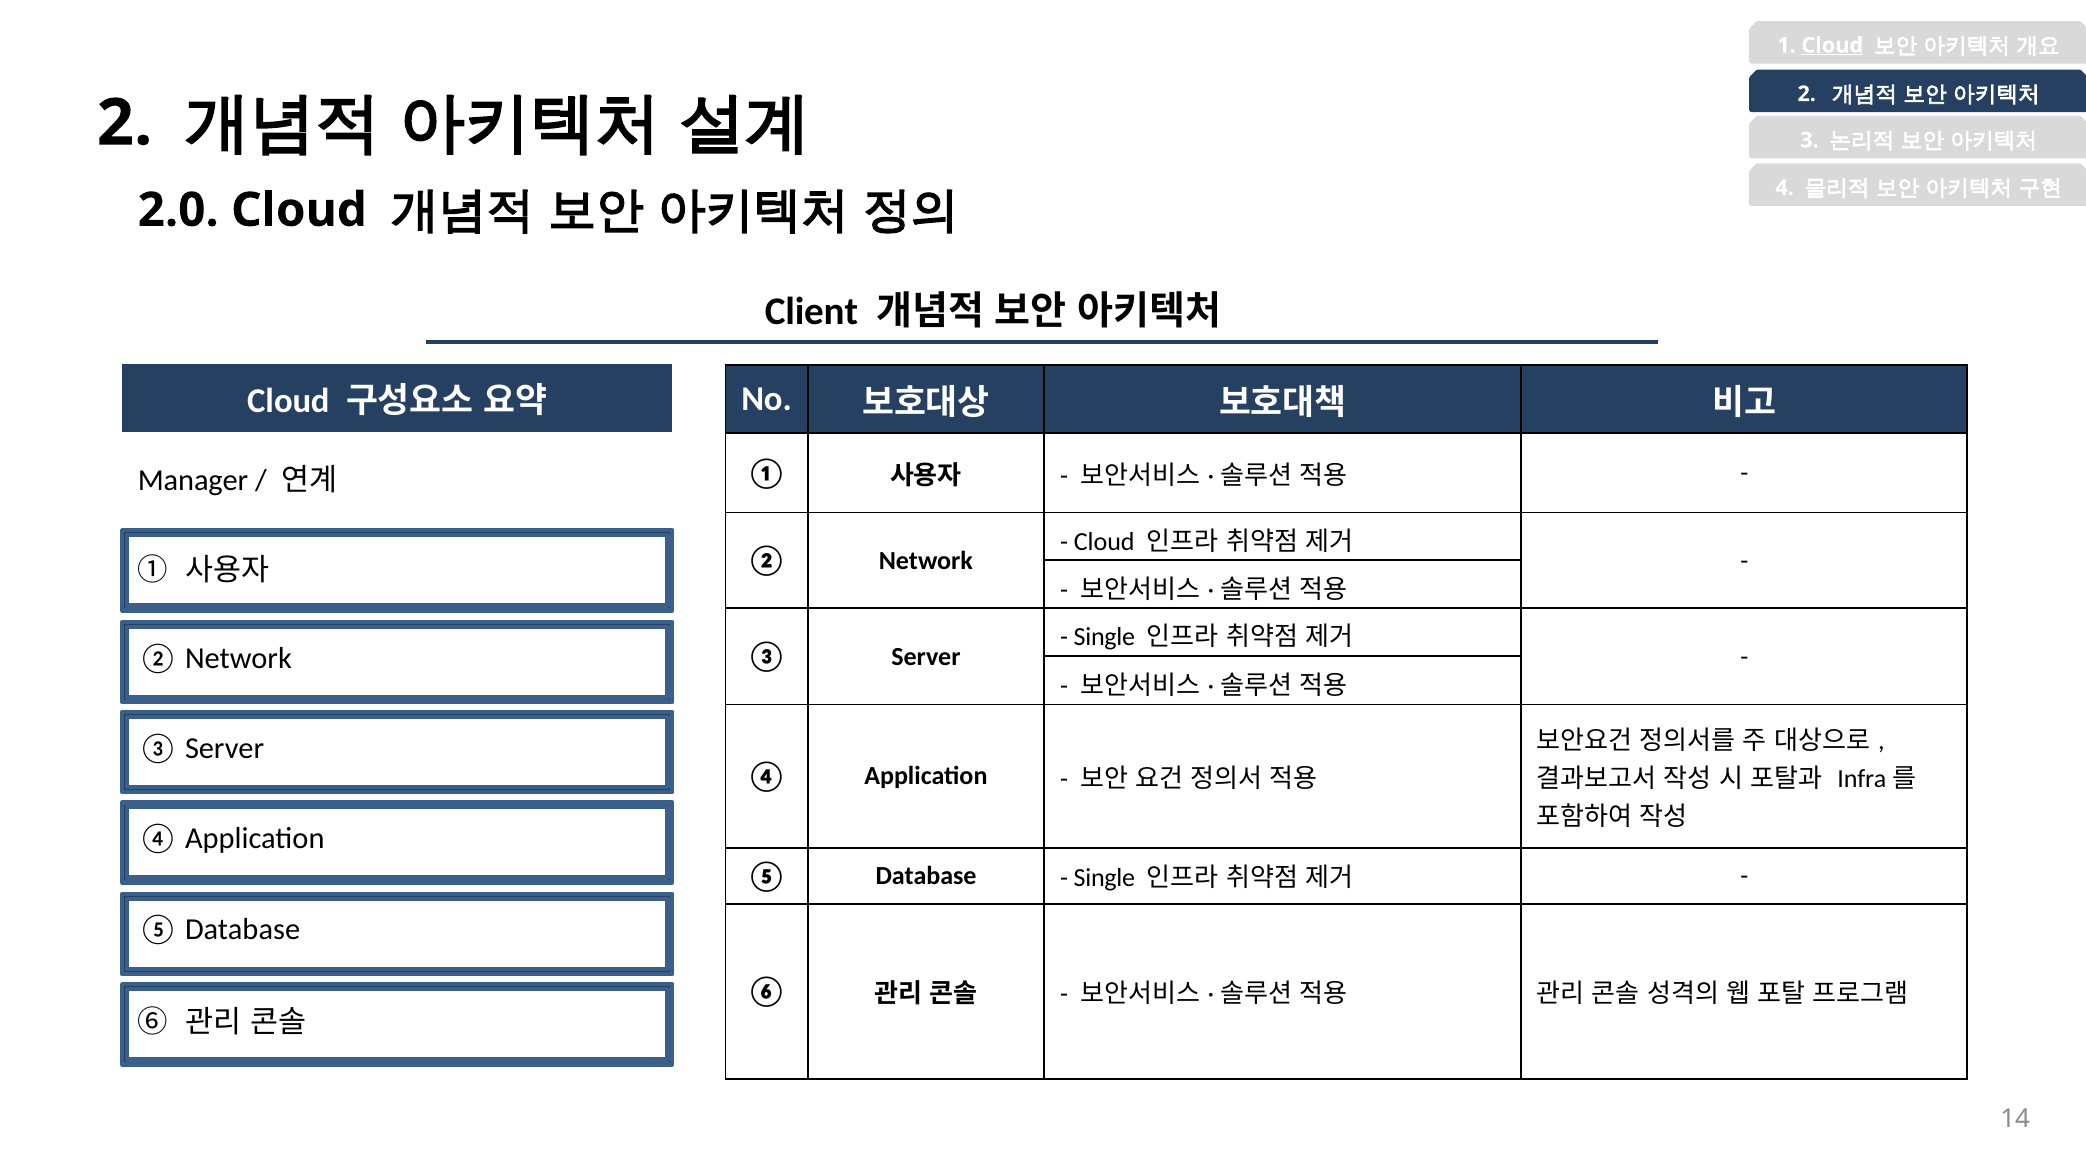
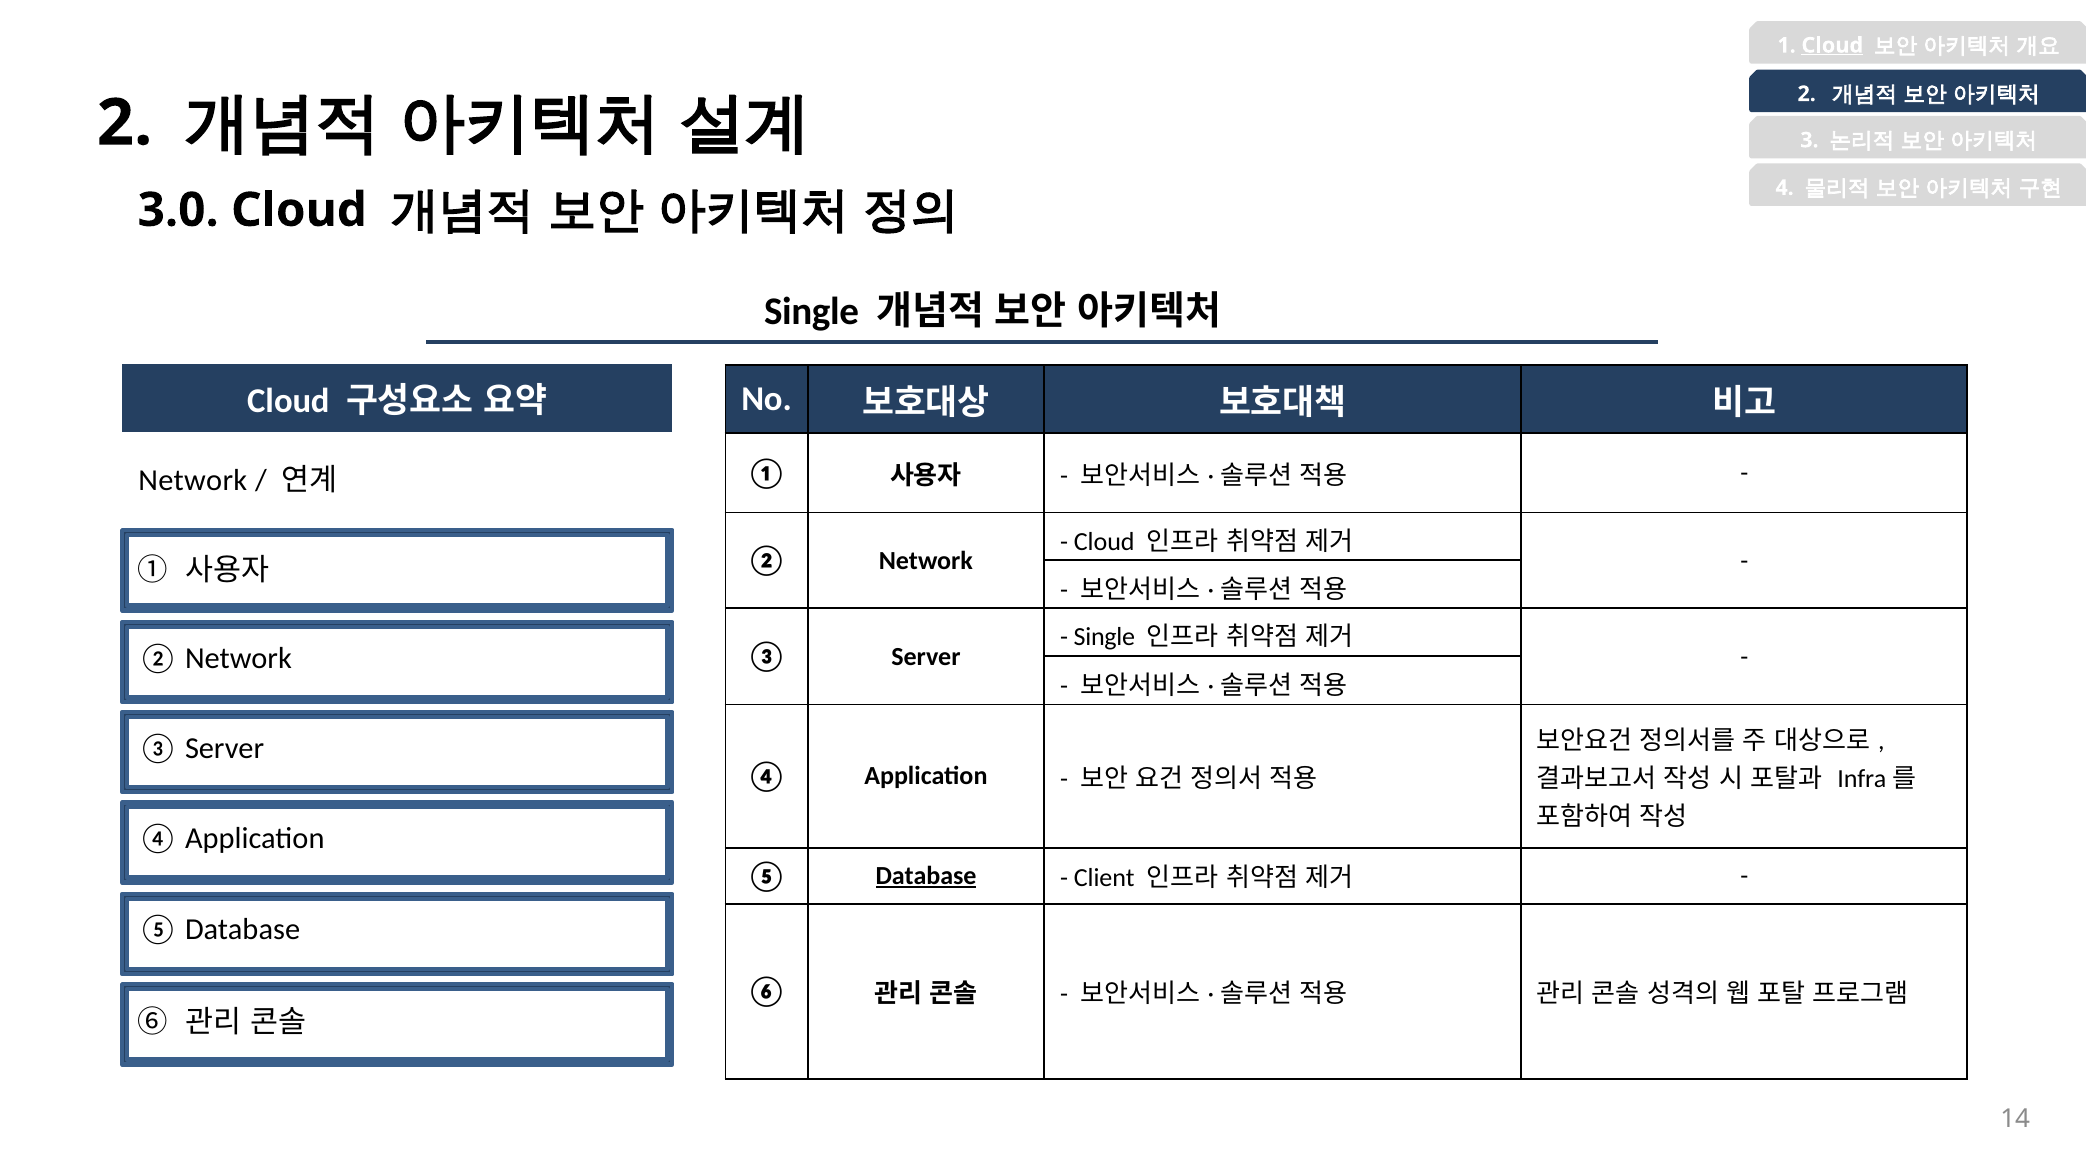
2.0: 2.0 -> 3.0 (178, 210)
Client: Client -> Single (812, 312)
Manager: Manager -> Network (193, 480)
Database underline: none -> present (926, 876)
Single: Single -> Client (1104, 879)
